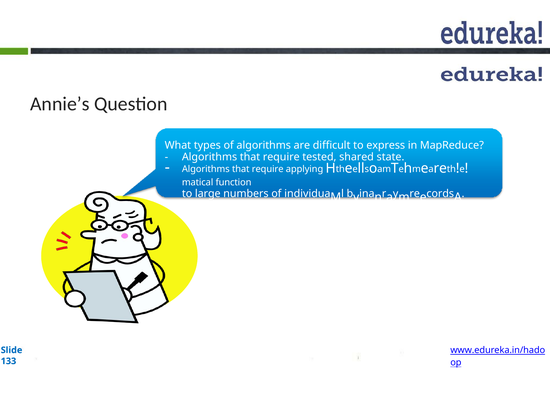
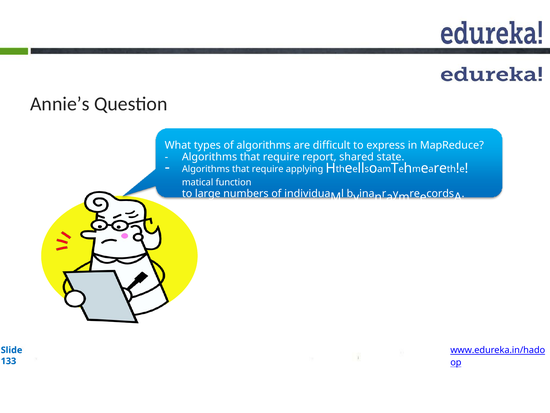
tested: tested -> report (319, 157)
